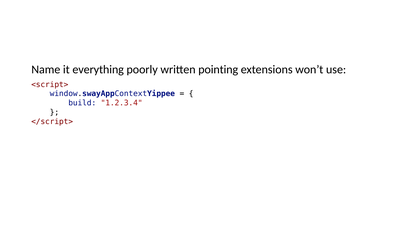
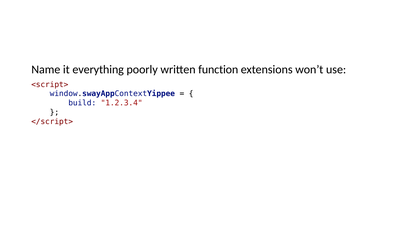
pointing: pointing -> function (218, 69)
